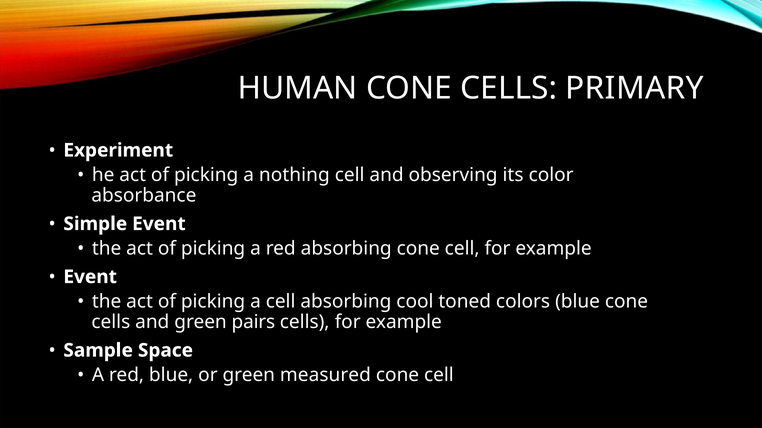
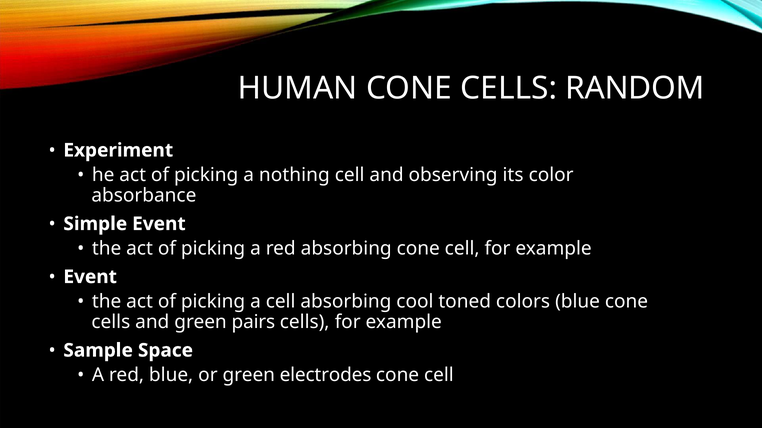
PRIMARY: PRIMARY -> RANDOM (635, 88)
measured: measured -> electrodes (326, 375)
